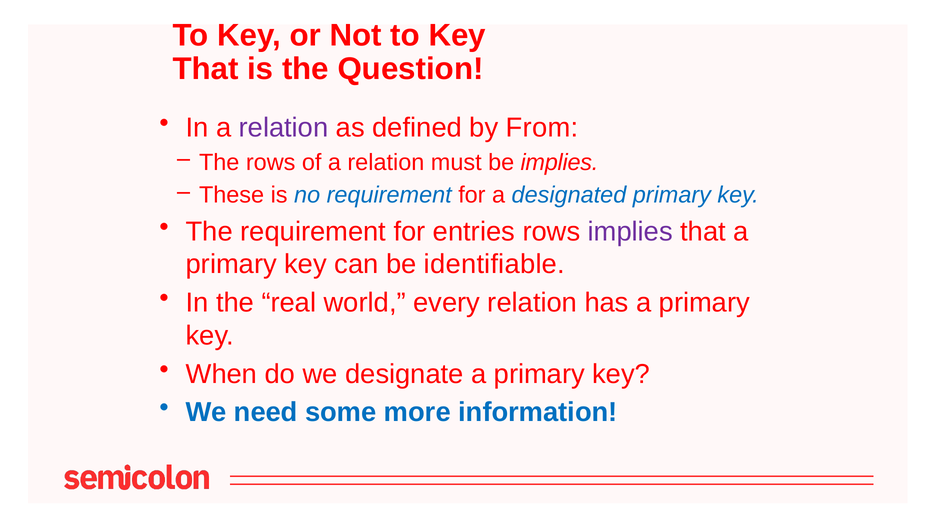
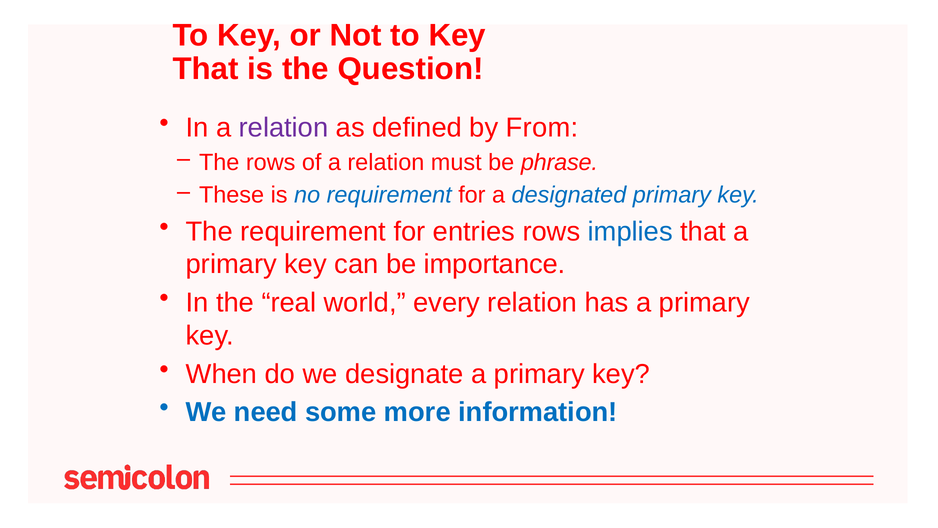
be implies: implies -> phrase (559, 162)
implies colour: purple -> blue (630, 231)
identifiable: identifiable -> importance (495, 264)
